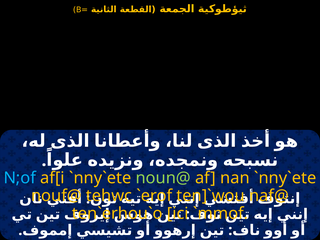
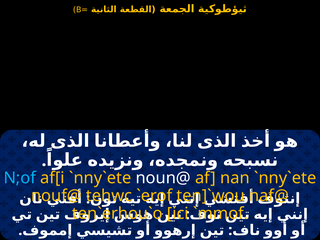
noun@ colour: light green -> white (163, 178)
